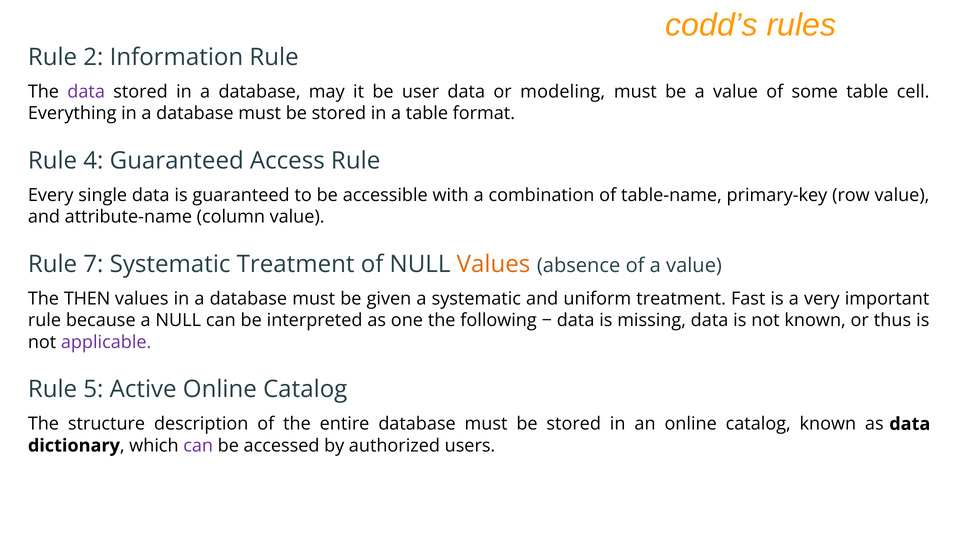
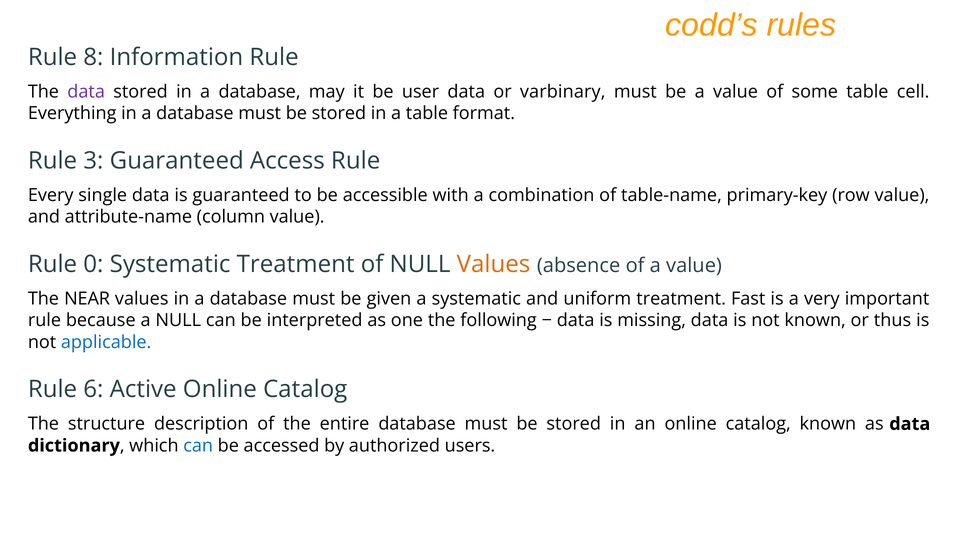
2: 2 -> 8 (93, 57)
modeling: modeling -> varbinary (563, 92)
4: 4 -> 3 (93, 161)
7: 7 -> 0 (93, 264)
THEN: THEN -> NEAR (87, 299)
applicable colour: purple -> blue (106, 342)
5: 5 -> 6 (93, 390)
can colour: purple -> blue (198, 446)
